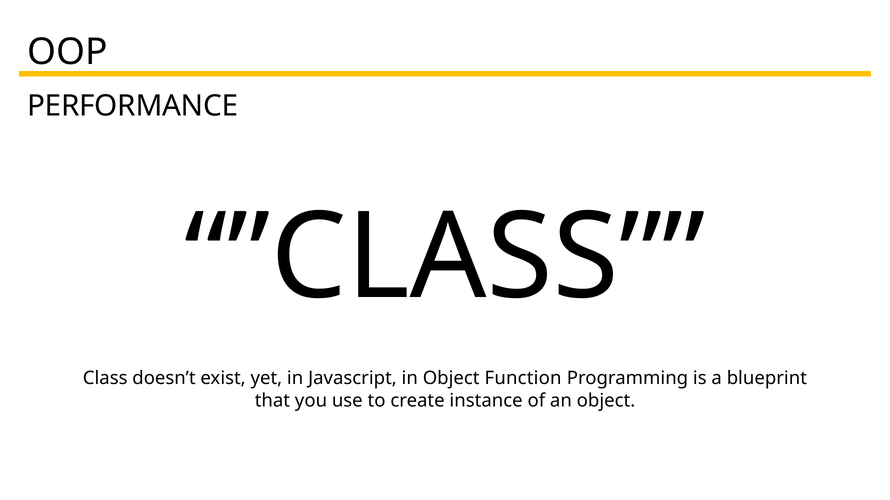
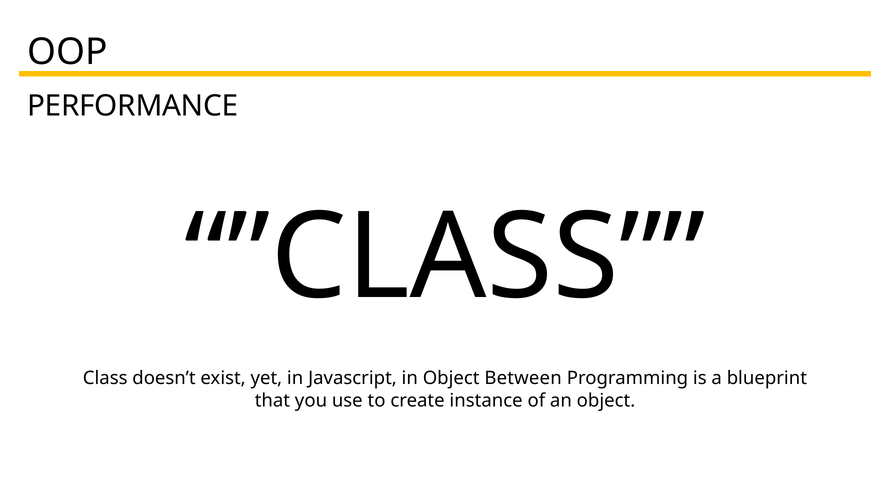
Function: Function -> Between (523, 379)
